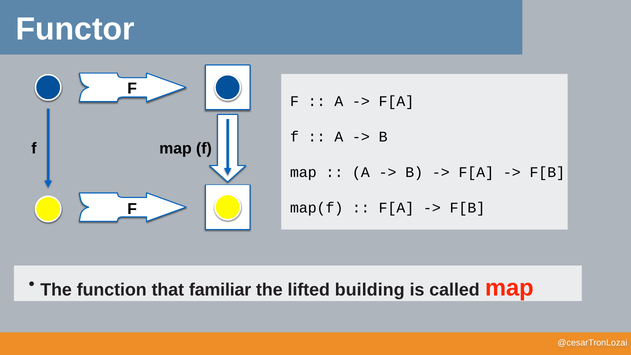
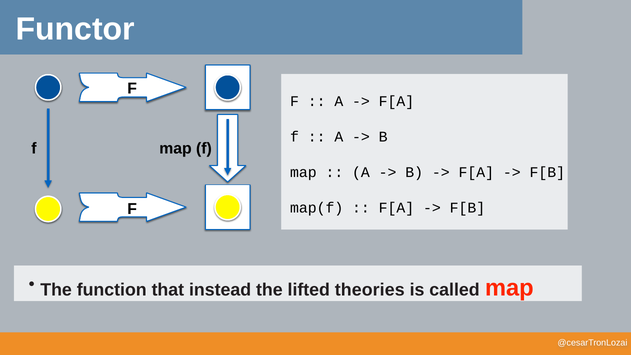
familiar: familiar -> instead (220, 290)
building: building -> theories (370, 290)
